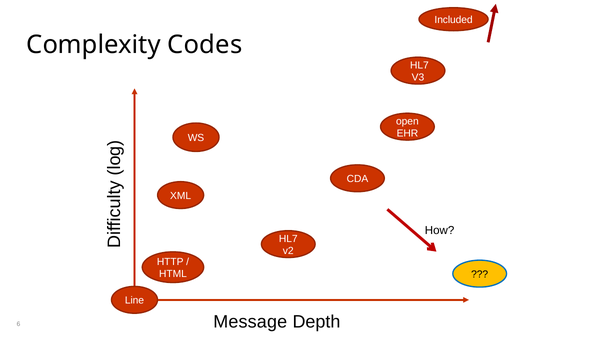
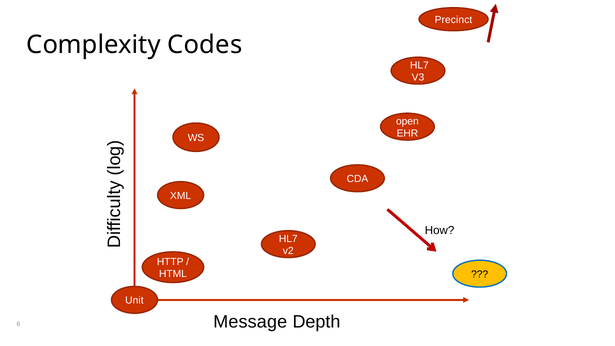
Included: Included -> Precinct (453, 20)
Line: Line -> Unit (134, 300)
